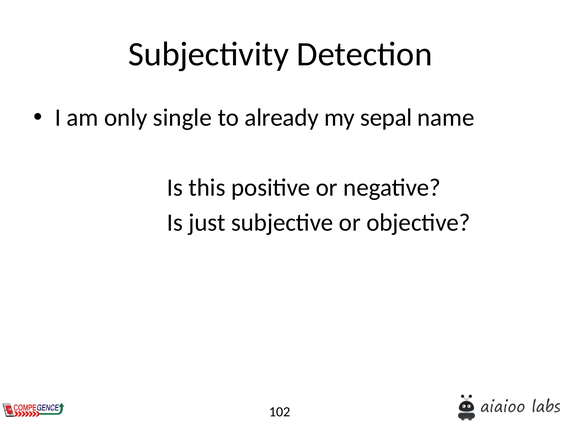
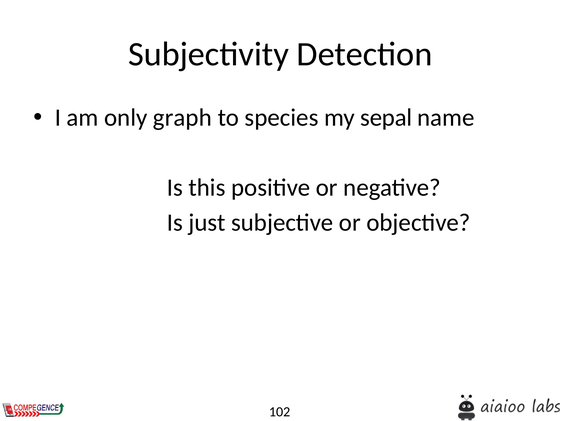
single: single -> graph (182, 118)
already: already -> species (282, 118)
